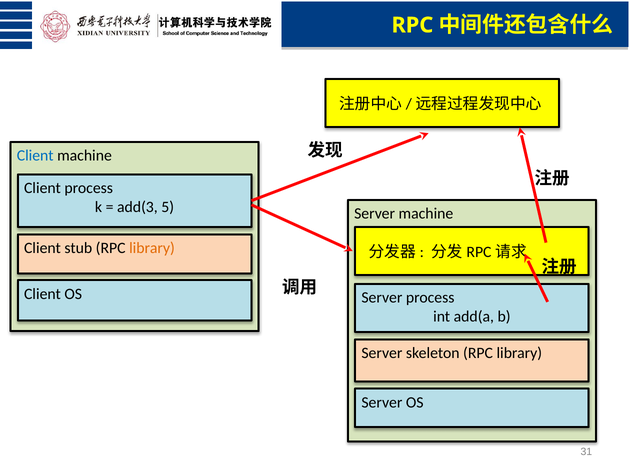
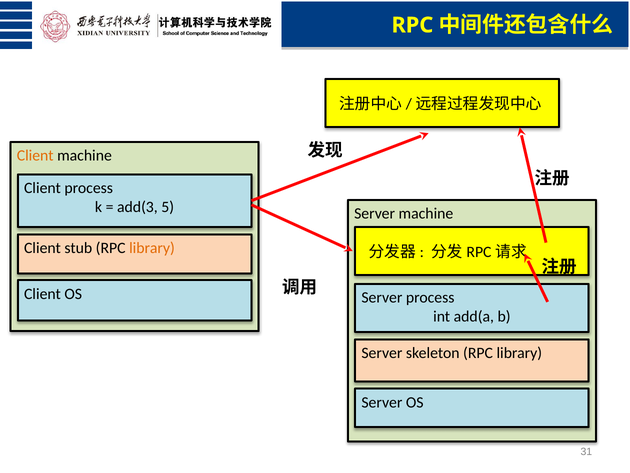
Client colour: blue -> orange (35, 156)
